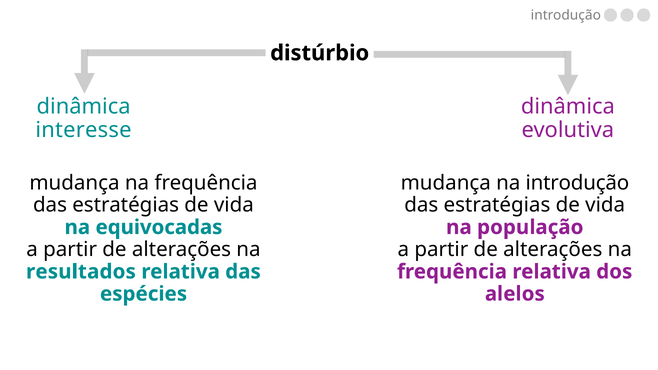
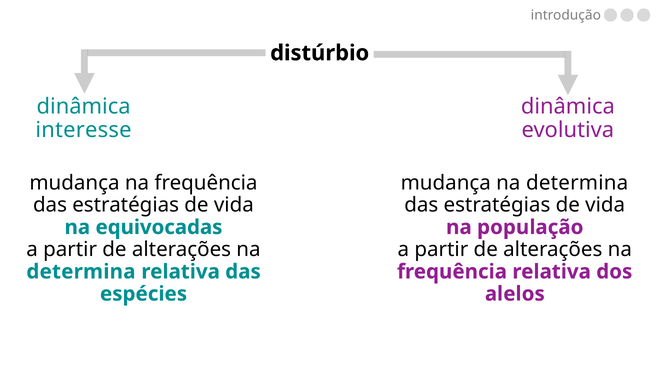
mudança na introdução: introdução -> determina (577, 183)
resultados: resultados -> determina (81, 272)
